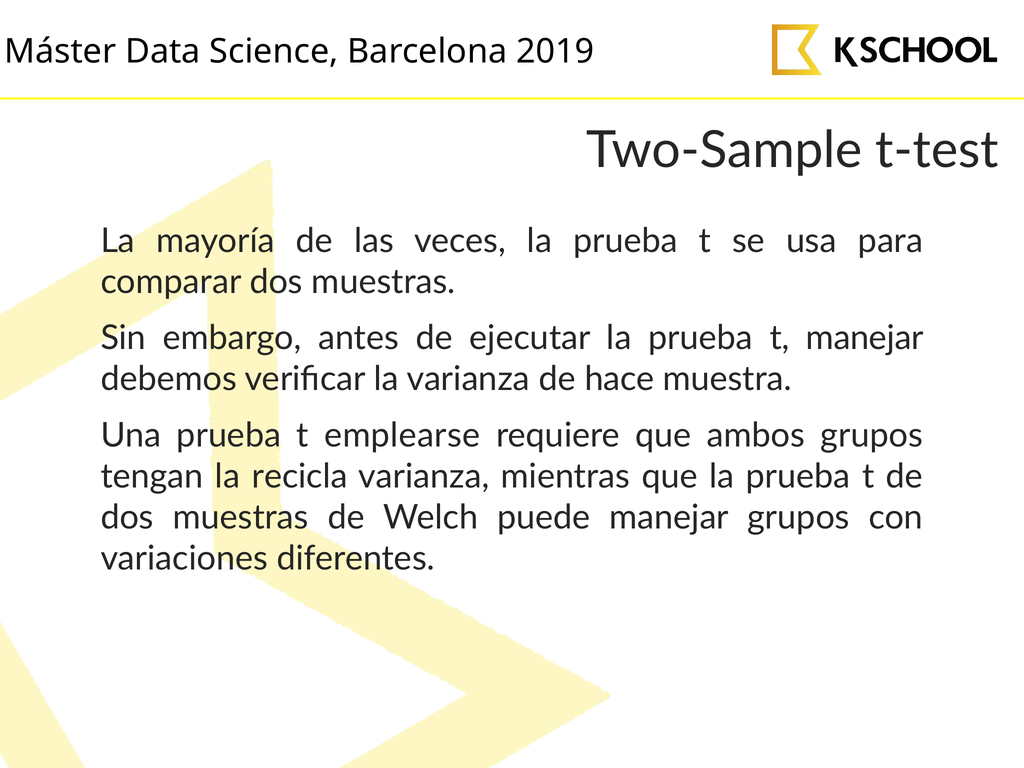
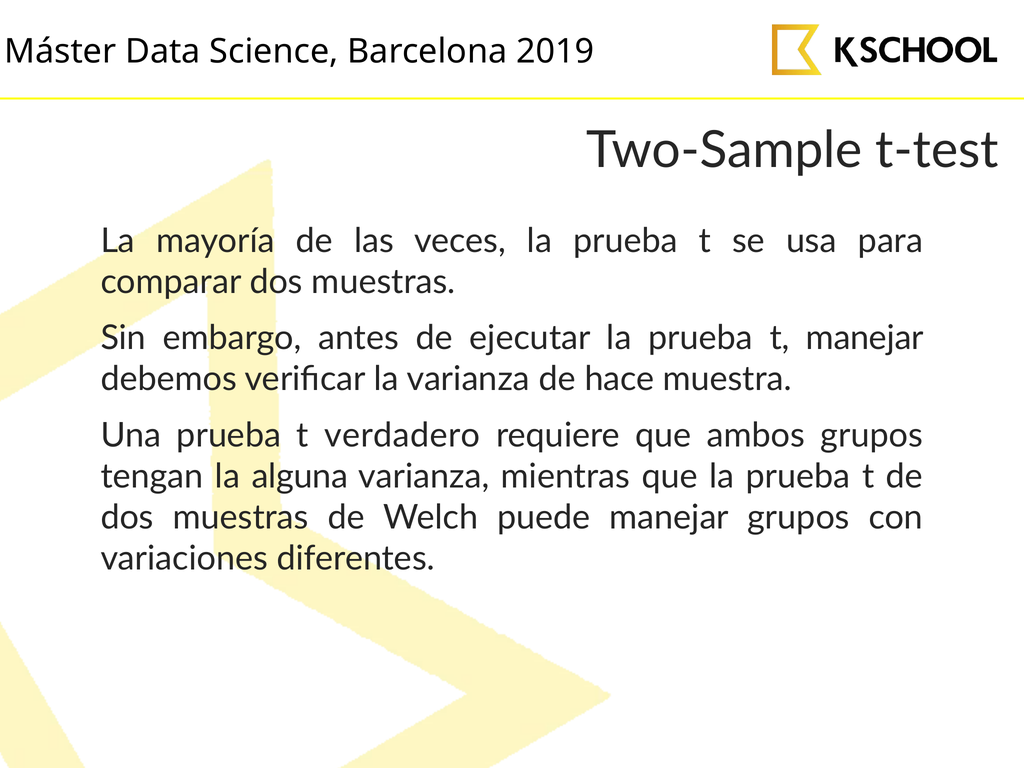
emplearse: emplearse -> verdadero (402, 436)
recicla: recicla -> alguna (300, 476)
